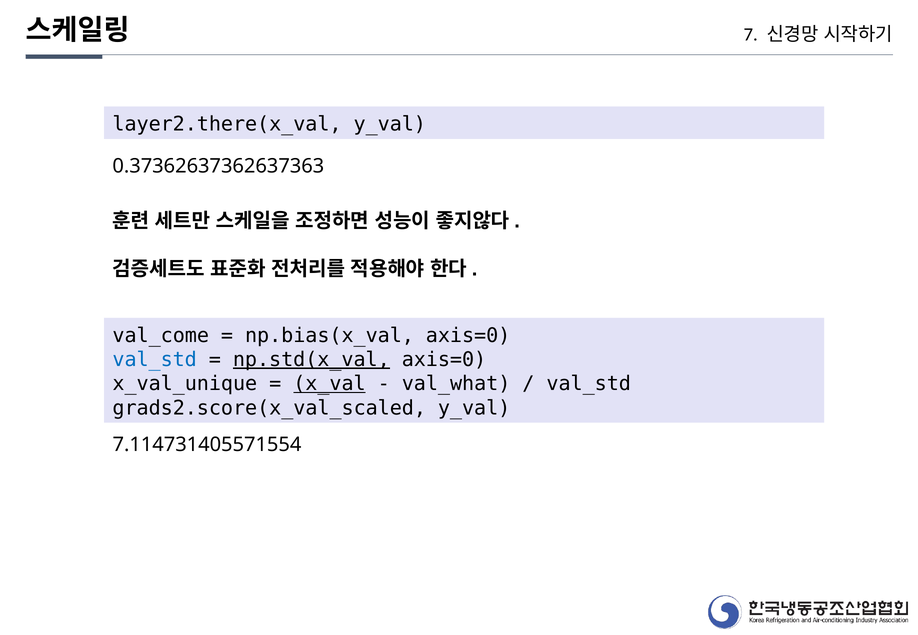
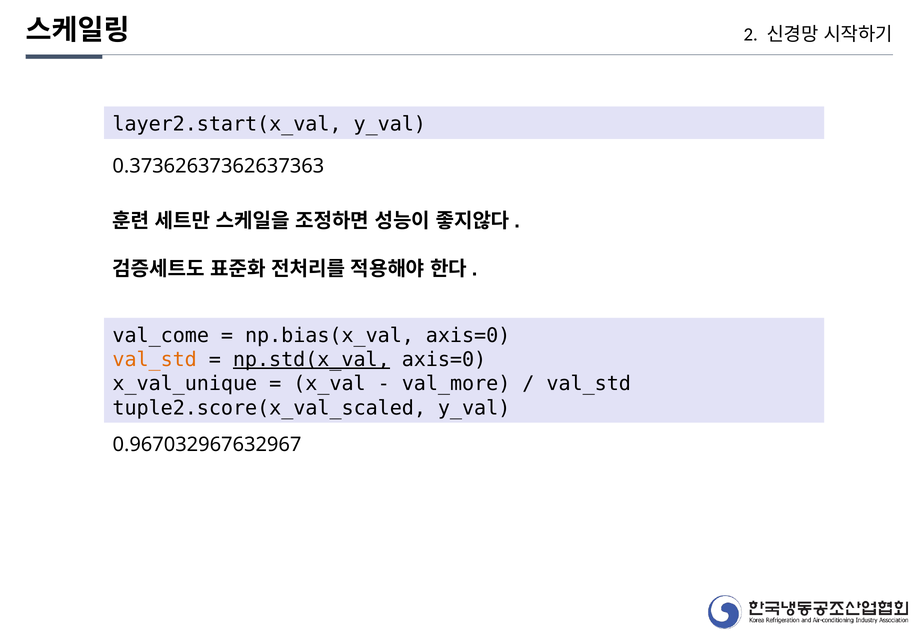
7: 7 -> 2 (751, 35)
layer2.there(x_val: layer2.there(x_val -> layer2.start(x_val (227, 124)
val_std colour: blue -> orange (155, 360)
x_val underline: present -> none (329, 384)
val_what: val_what -> val_more (456, 384)
grads2.score(x_val_scaled: grads2.score(x_val_scaled -> tuple2.score(x_val_scaled (269, 408)
7.114731405571554: 7.114731405571554 -> 0.967032967632967 (207, 445)
